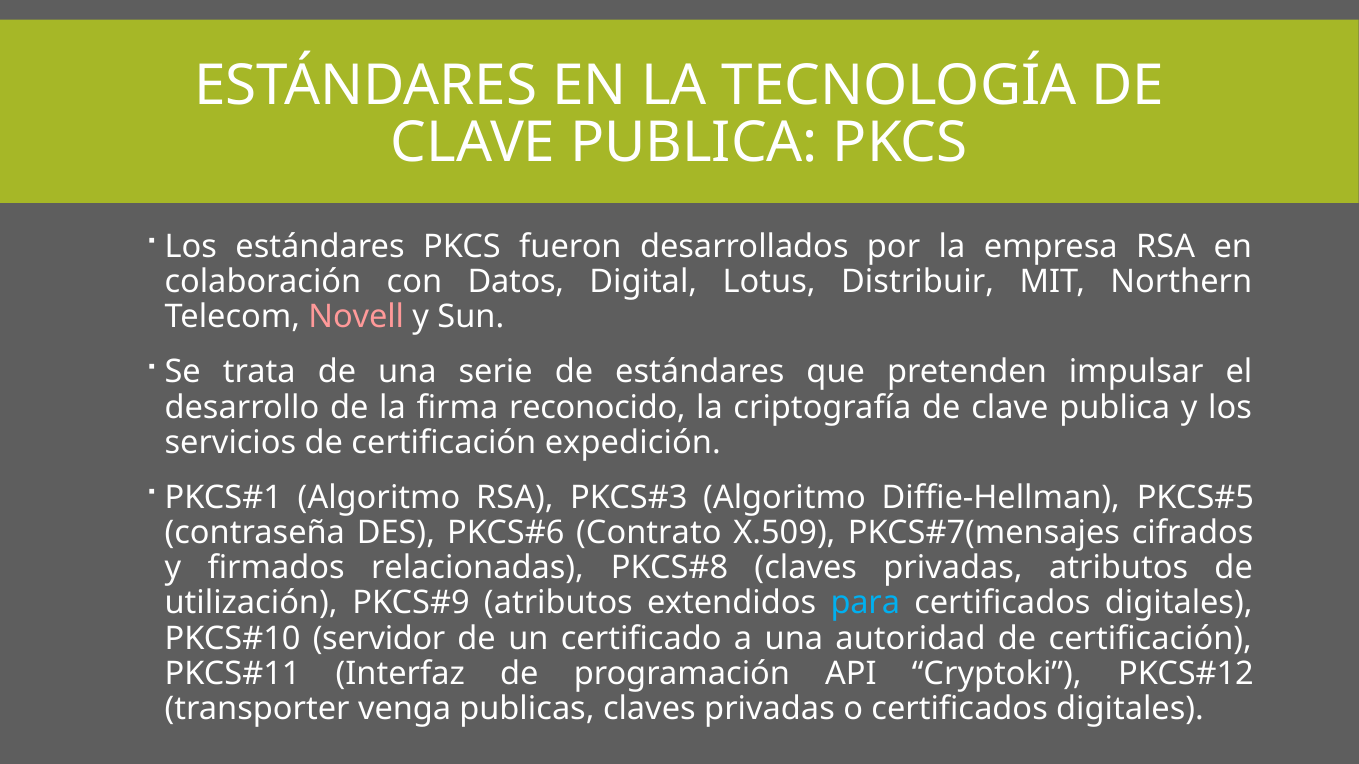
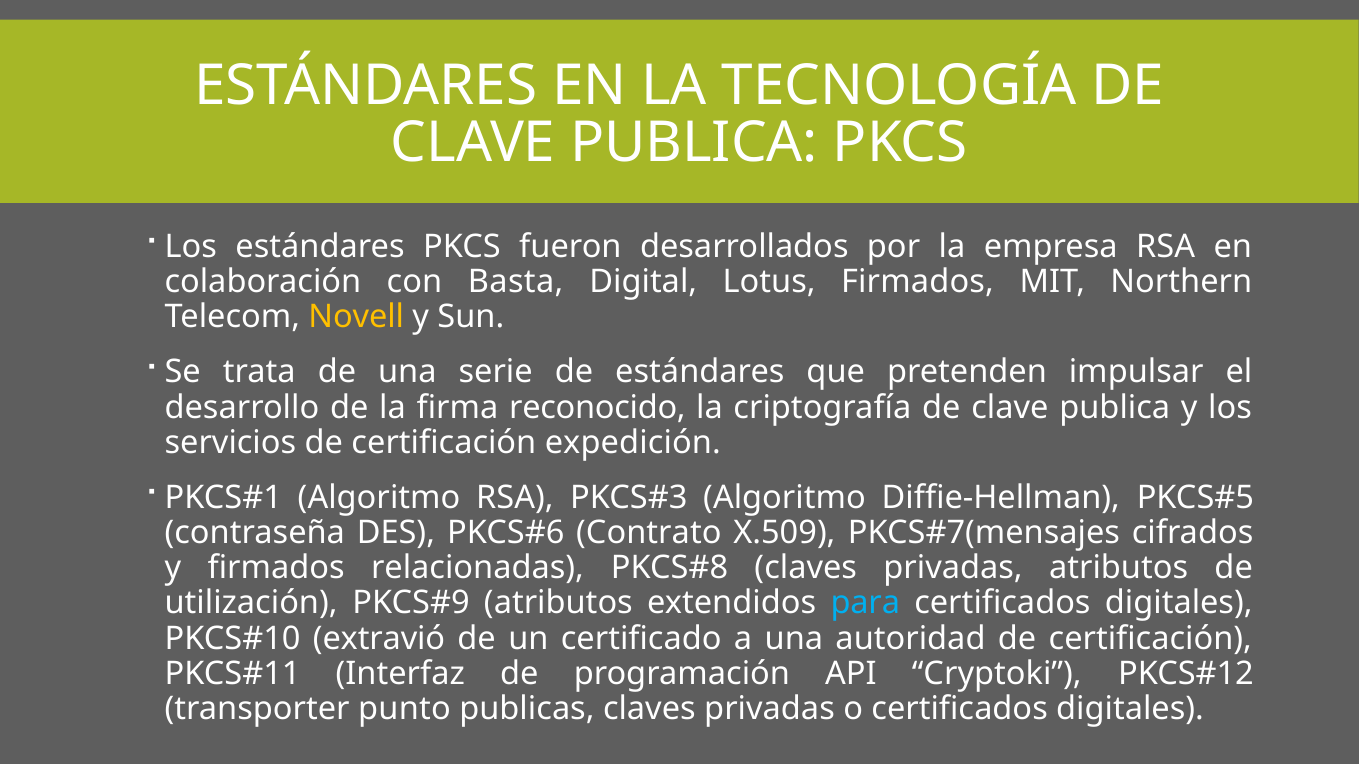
Datos: Datos -> Basta (516, 282)
Lotus Distribuir: Distribuir -> Firmados (917, 282)
Novell colour: pink -> yellow (356, 317)
servidor: servidor -> extravió (379, 639)
venga: venga -> punto (404, 709)
